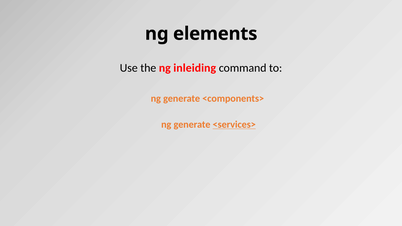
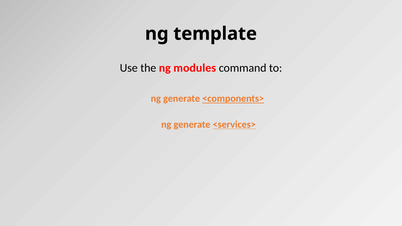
elements: elements -> template (215, 34)
inleiding: inleiding -> modules (195, 68)
<components> underline: none -> present (233, 99)
